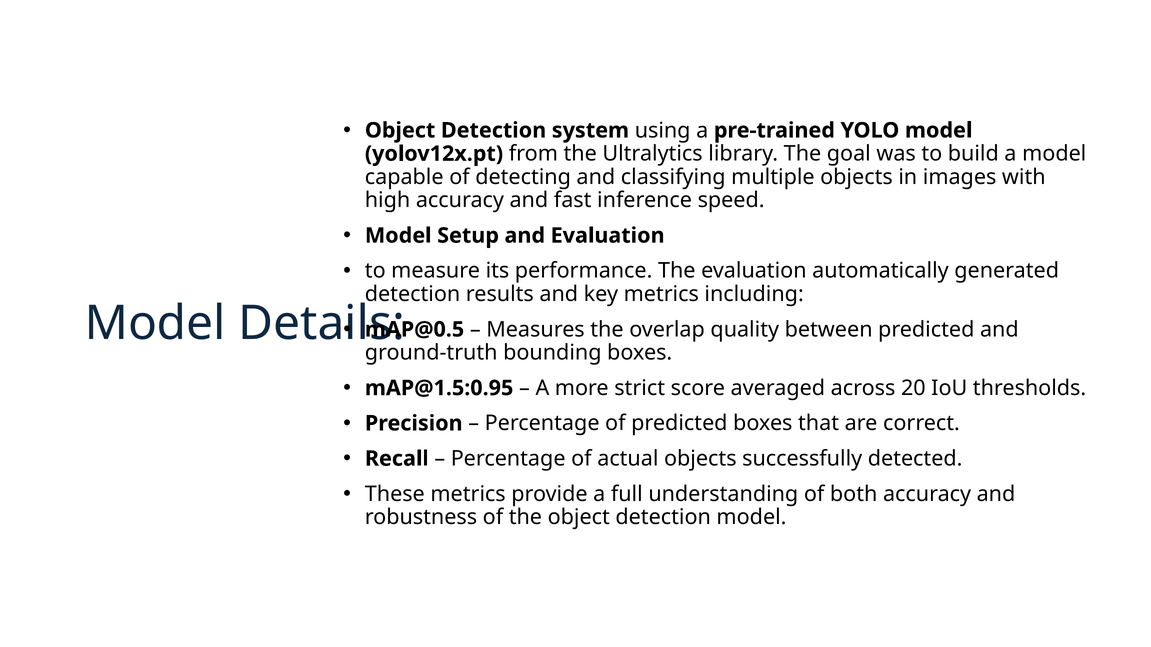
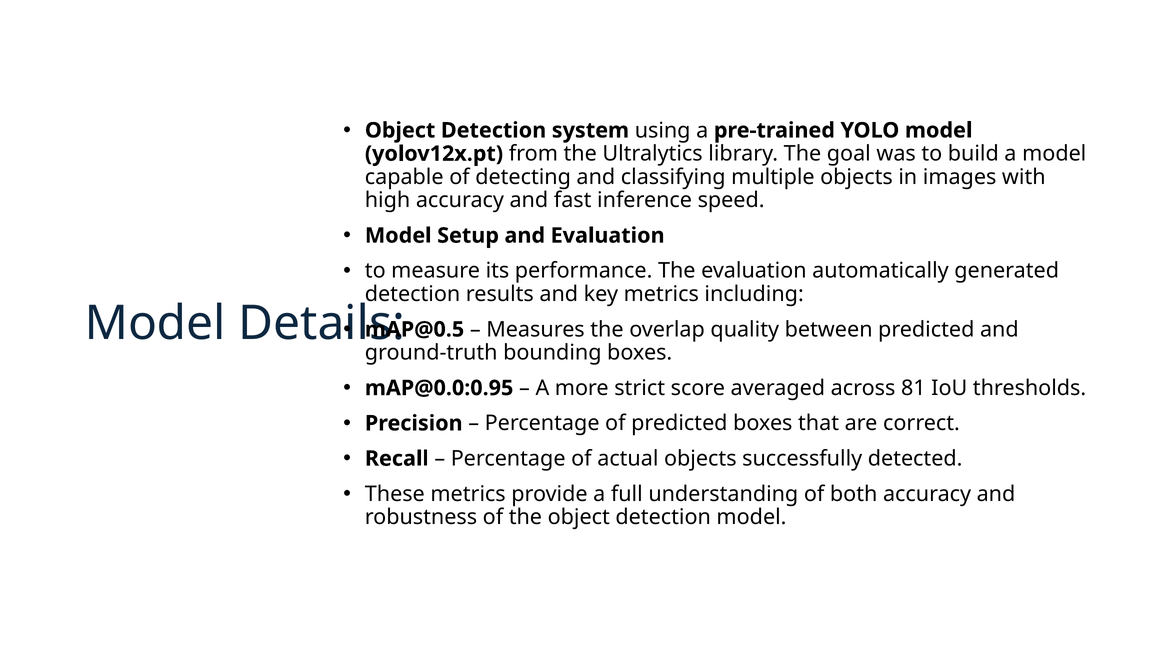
mAP@1.5:0.95: mAP@1.5:0.95 -> mAP@0.0:0.95 (439, 388)
20: 20 -> 81 (913, 388)
